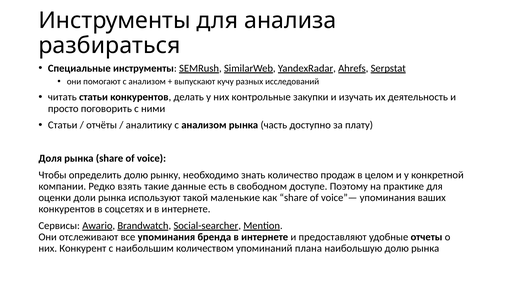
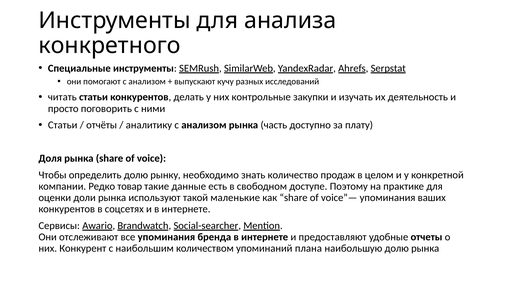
разбираться: разбираться -> конкретного (110, 46)
взять: взять -> товар (130, 186)
